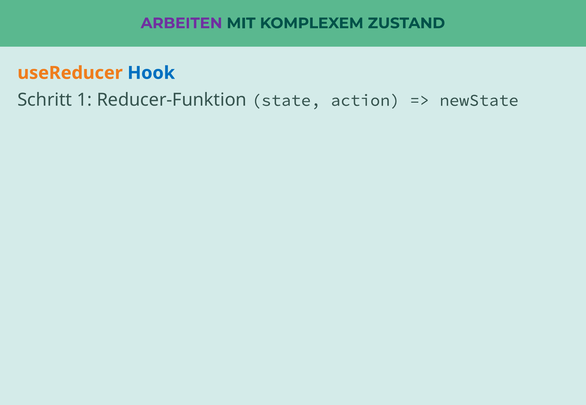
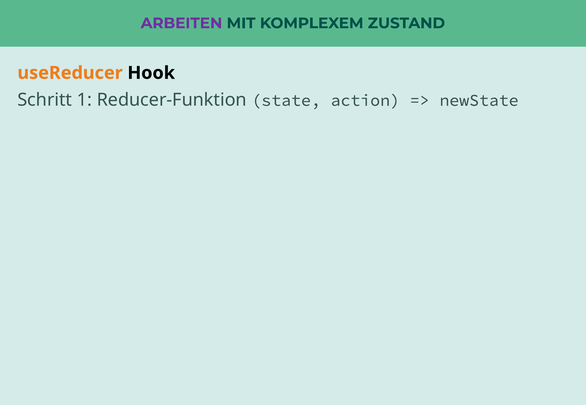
Hook colour: blue -> black (151, 73)
